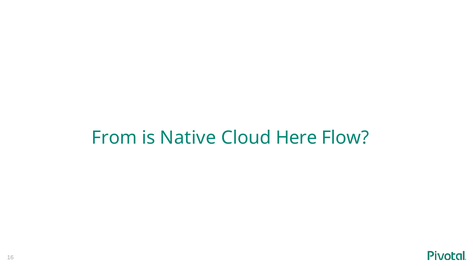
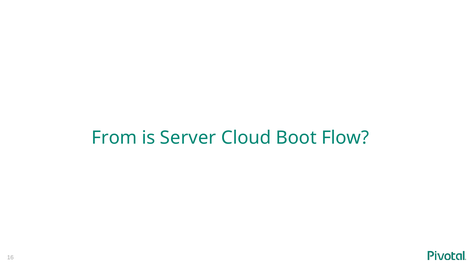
Native: Native -> Server (188, 138)
Here: Here -> Boot (296, 138)
